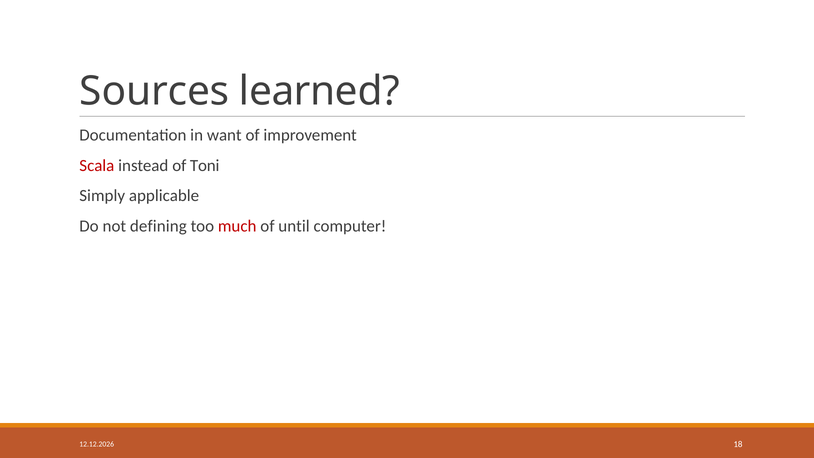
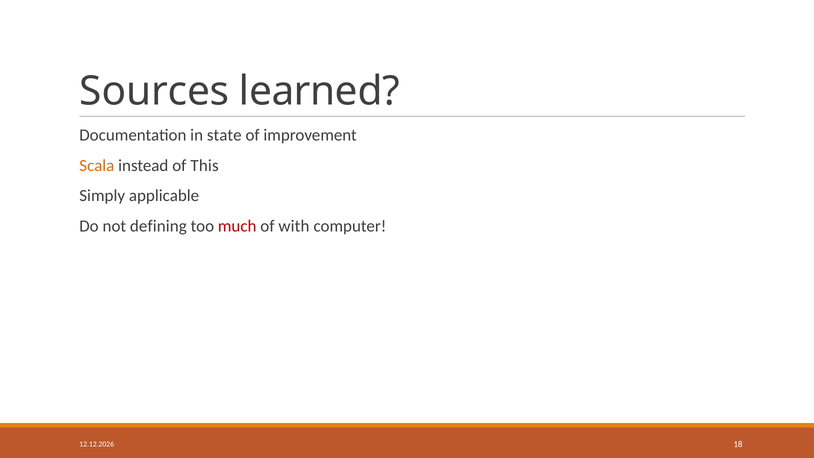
want: want -> state (224, 135)
Scala colour: red -> orange (97, 166)
Toni: Toni -> This (205, 166)
until: until -> with (294, 226)
